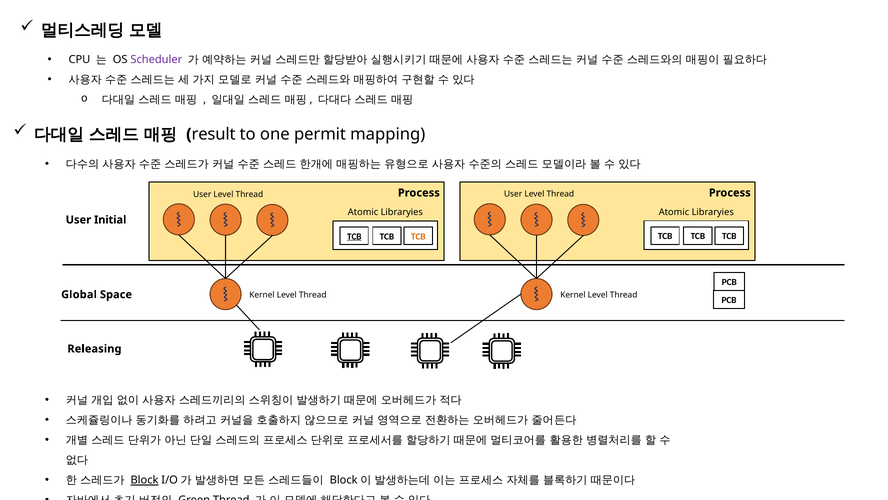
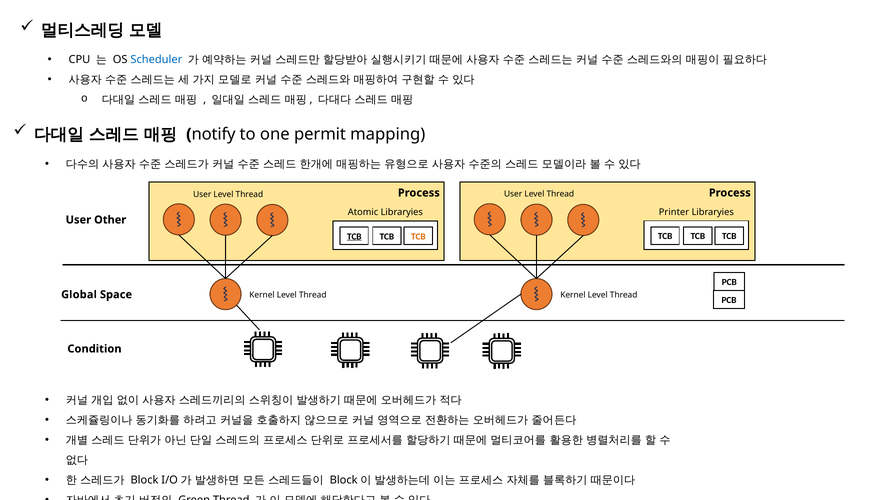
Scheduler colour: purple -> blue (156, 60)
result: result -> notify (214, 134)
Atomic: Atomic -> Printer (674, 212)
Initial: Initial -> Other (110, 220)
Releasing: Releasing -> Condition (94, 348)
Block underline: present -> none (145, 480)
